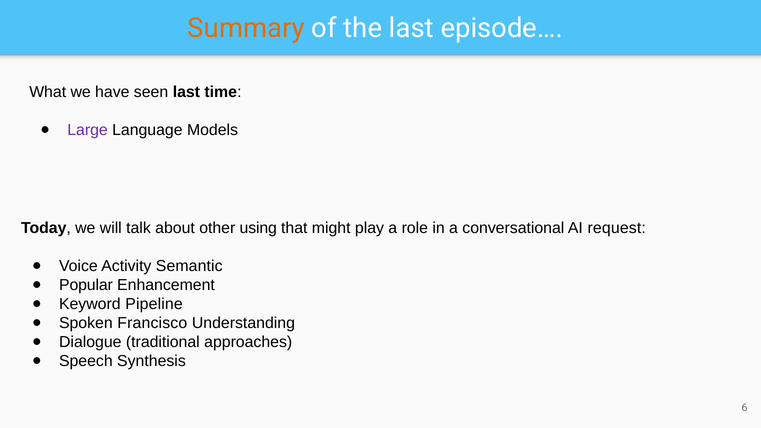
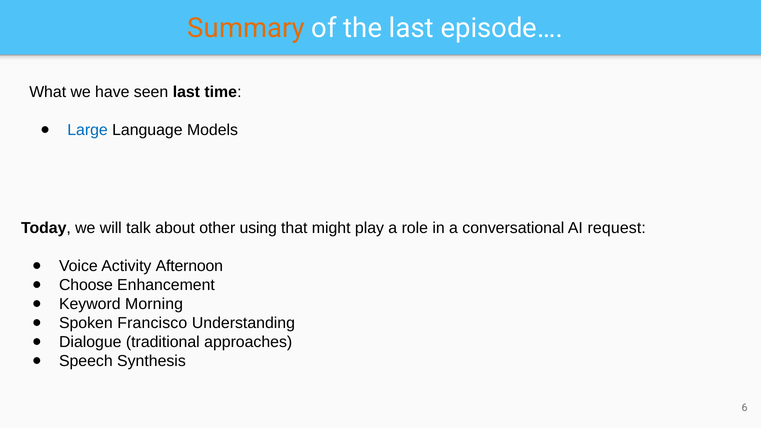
Large colour: purple -> blue (88, 130)
Semantic: Semantic -> Afternoon (189, 266)
Popular: Popular -> Choose (86, 285)
Pipeline: Pipeline -> Morning (154, 304)
